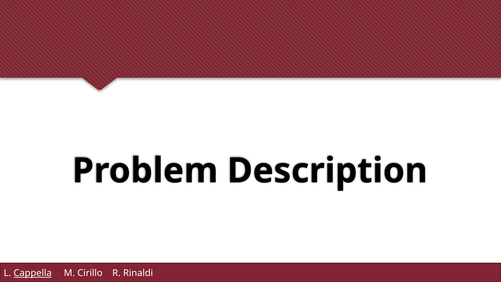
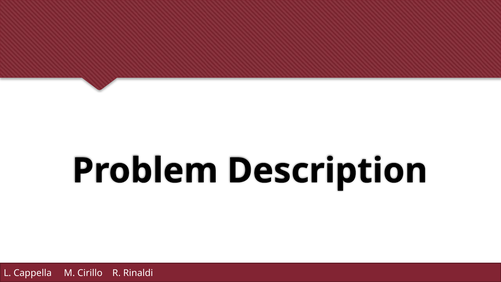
Cappella underline: present -> none (33, 273)
